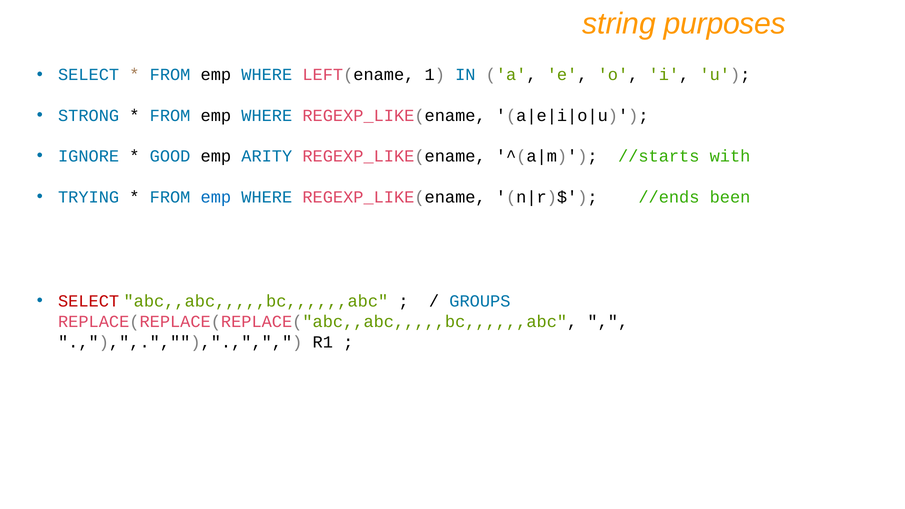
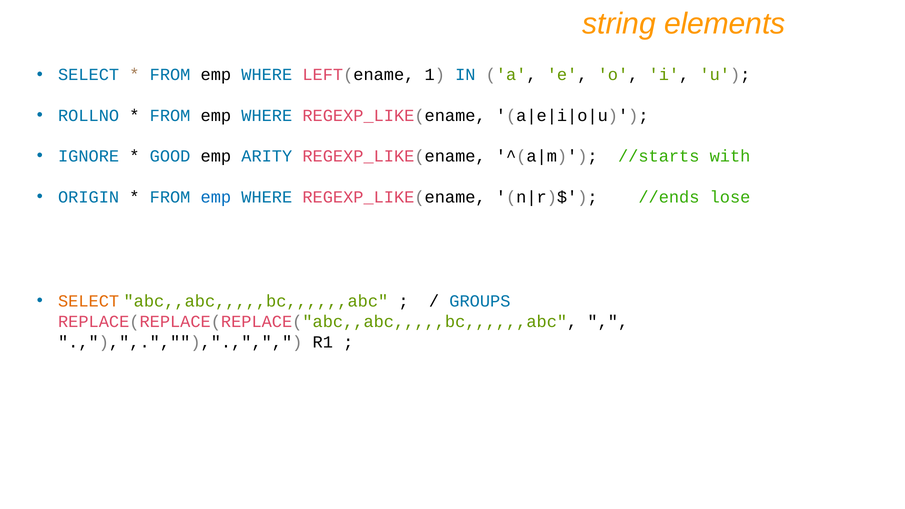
purposes: purposes -> elements (725, 24)
STRONG: STRONG -> ROLLNO (89, 116)
TRYING: TRYING -> ORIGIN (89, 197)
been: been -> lose (730, 197)
SELECT colour: red -> orange (89, 301)
